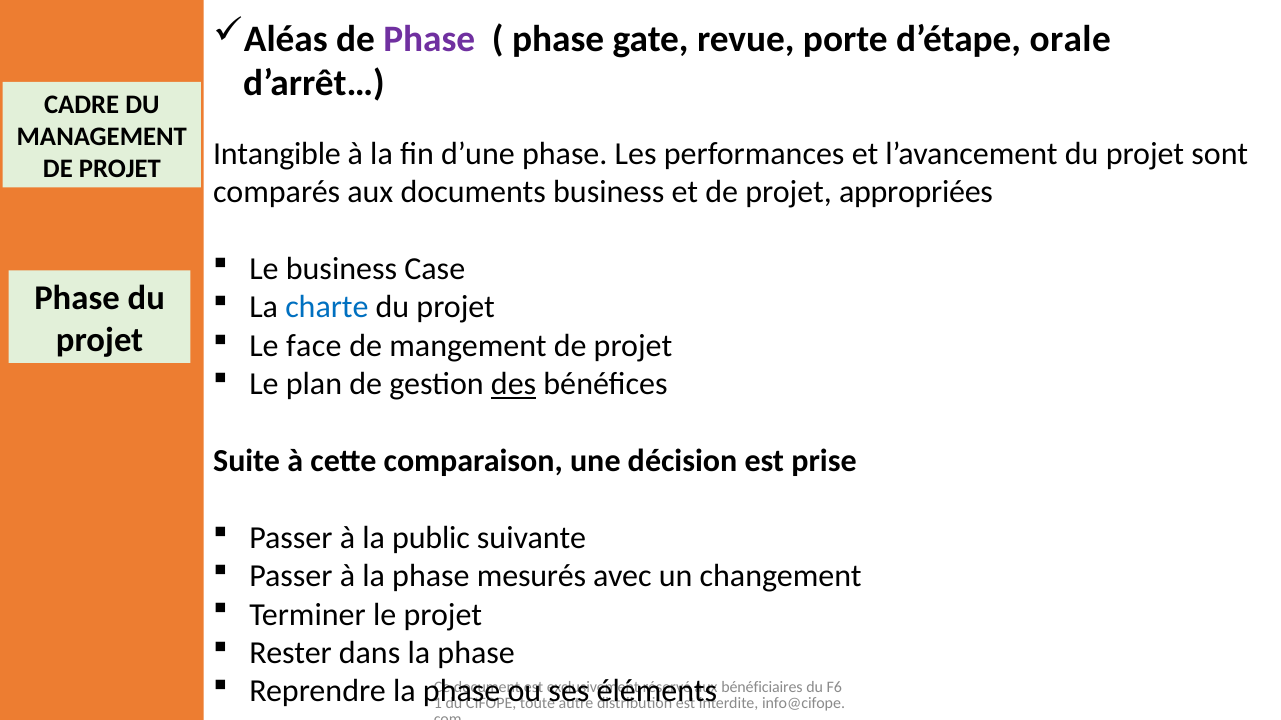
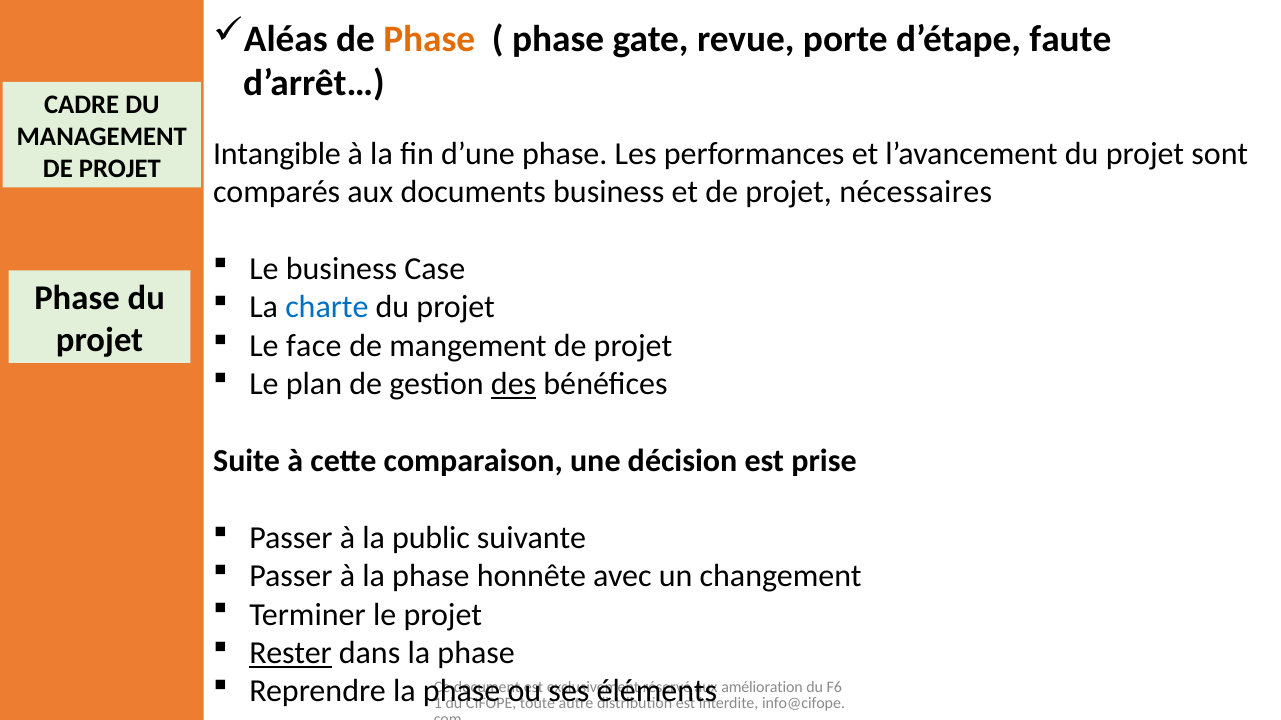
Phase colour: purple -> orange (429, 39)
orale: orale -> faute (1070, 39)
appropriées: appropriées -> nécessaires (916, 192)
mesurés: mesurés -> honnête (532, 577)
Rester underline: none -> present (291, 653)
bénéficiaires: bénéficiaires -> amélioration (762, 688)
